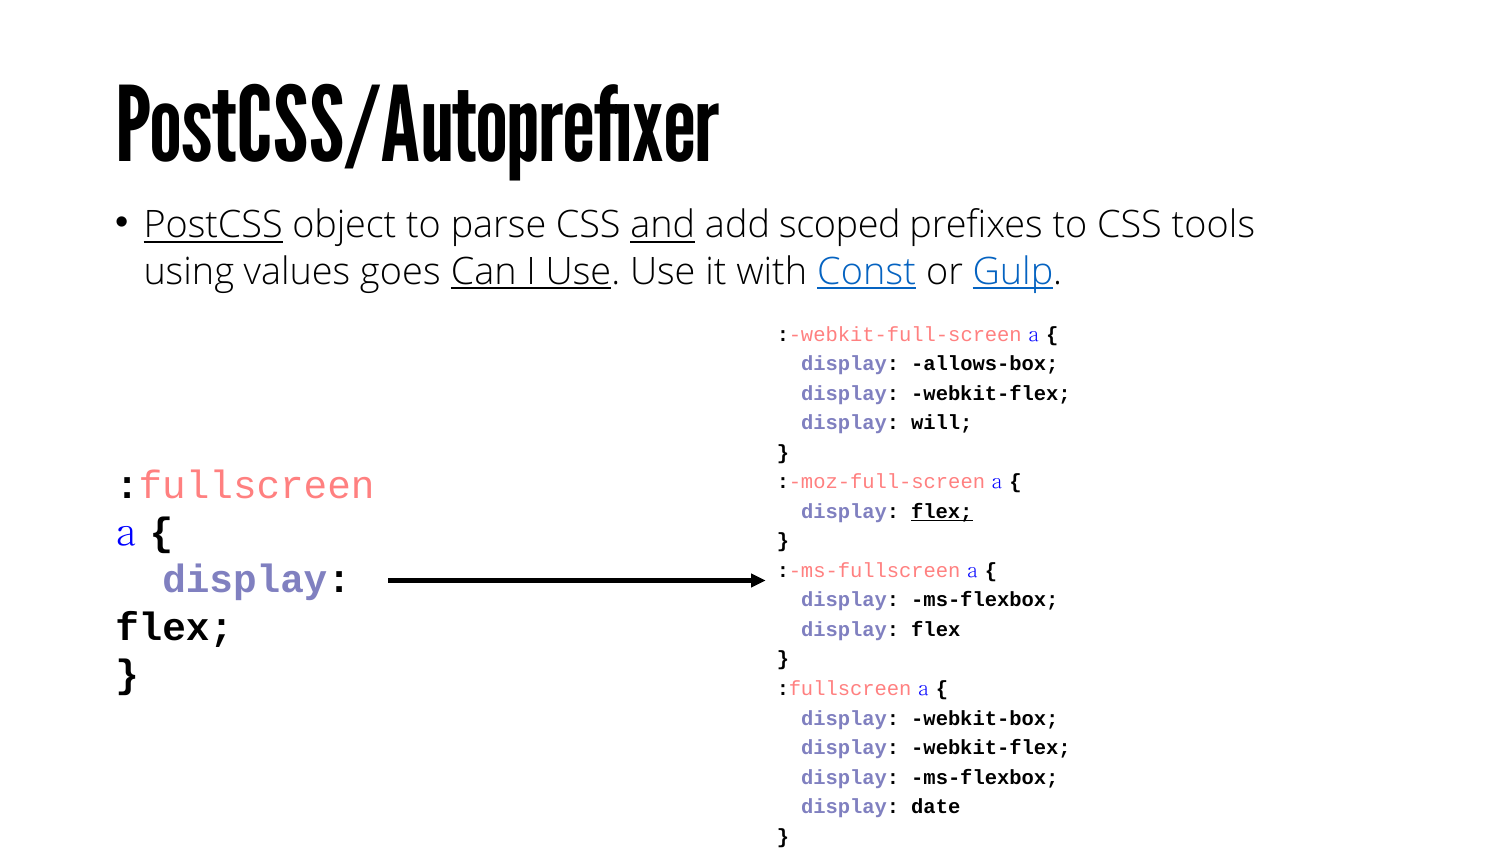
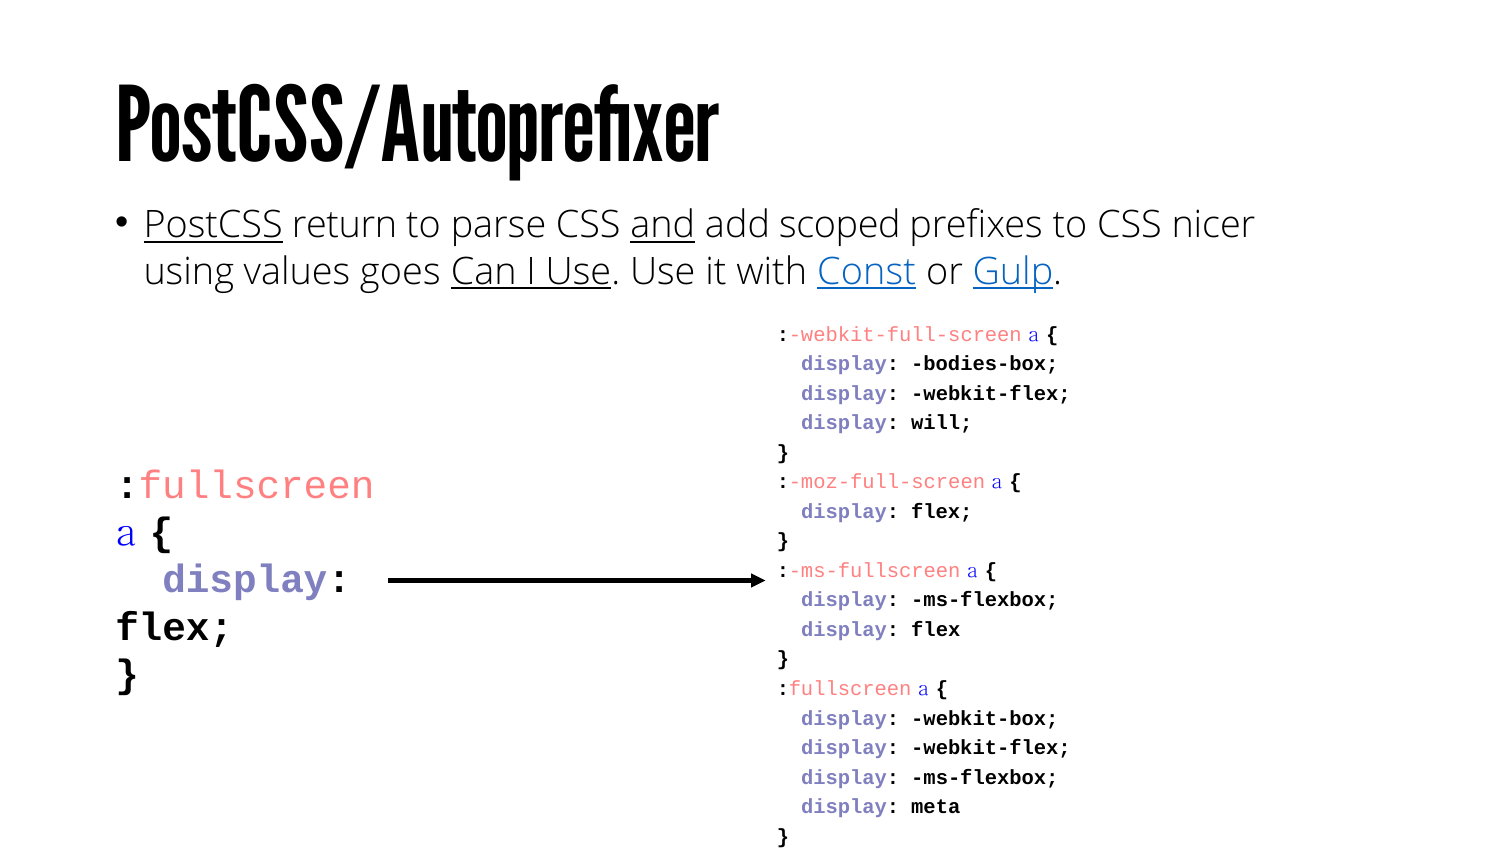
object: object -> return (344, 225)
tools: tools -> nicer (1213, 225)
allows-box: allows-box -> bodies-box (985, 364)
flex underline: present -> none (942, 511)
date: date -> meta (936, 806)
